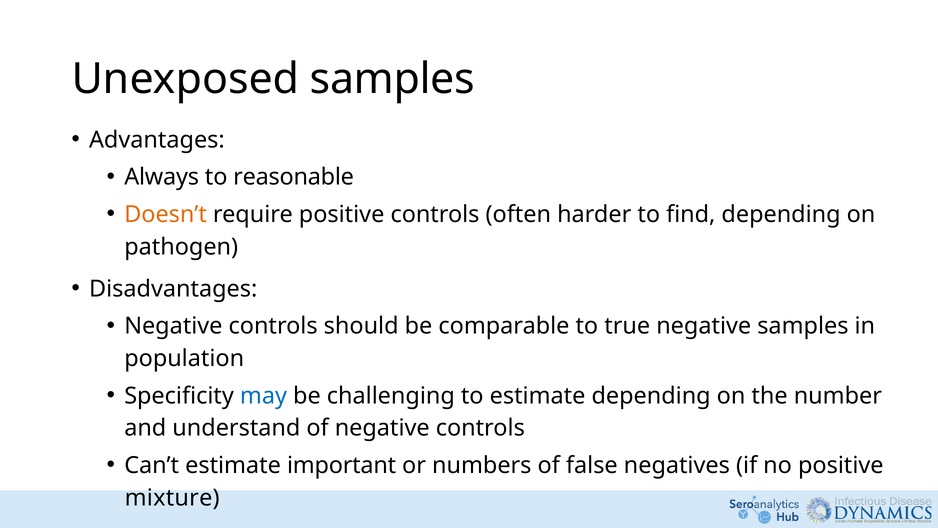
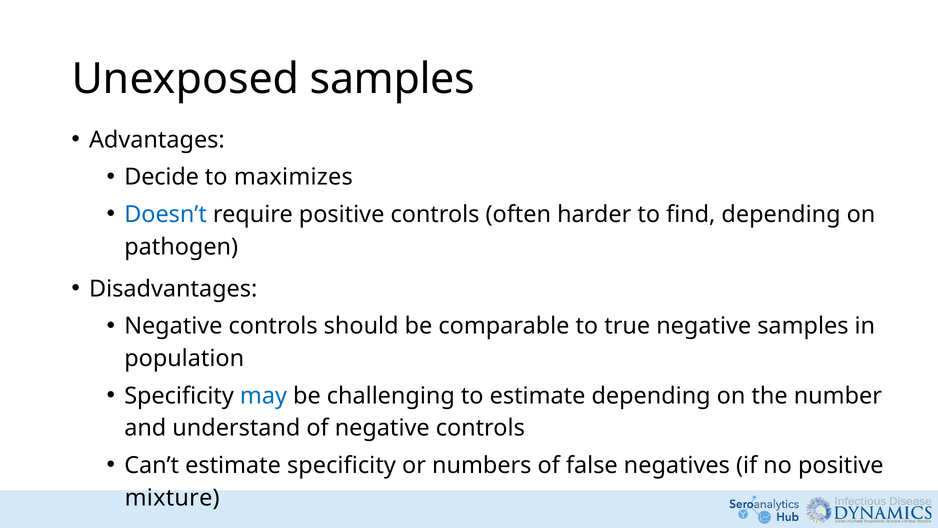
Always: Always -> Decide (162, 177)
reasonable: reasonable -> maximizes (293, 177)
Doesn’t colour: orange -> blue (166, 214)
estimate important: important -> specificity (341, 465)
